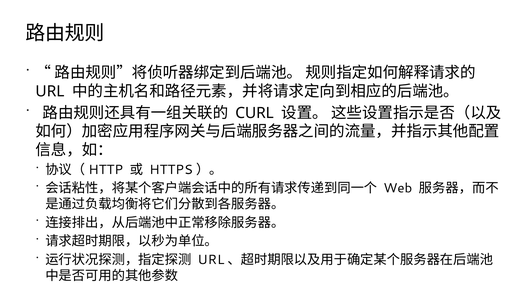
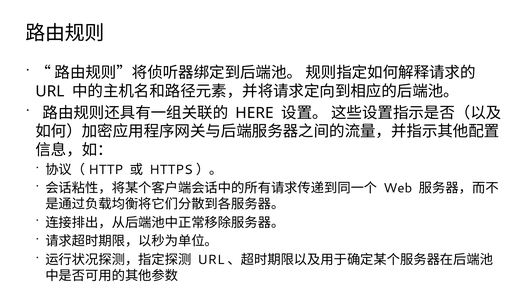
CURL: CURL -> HERE (254, 113)
